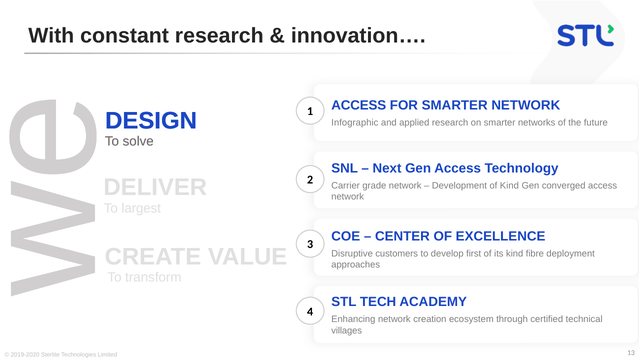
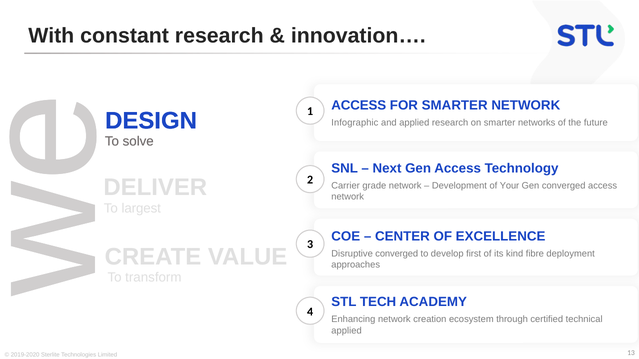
of Kind: Kind -> Your (510, 186)
Disruptive customers: customers -> converged (397, 254)
villages: villages -> applied (347, 331)
